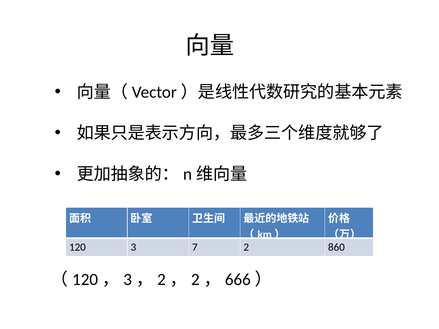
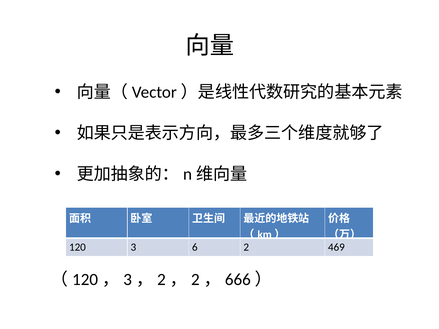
7: 7 -> 6 (195, 247)
860: 860 -> 469 (336, 247)
